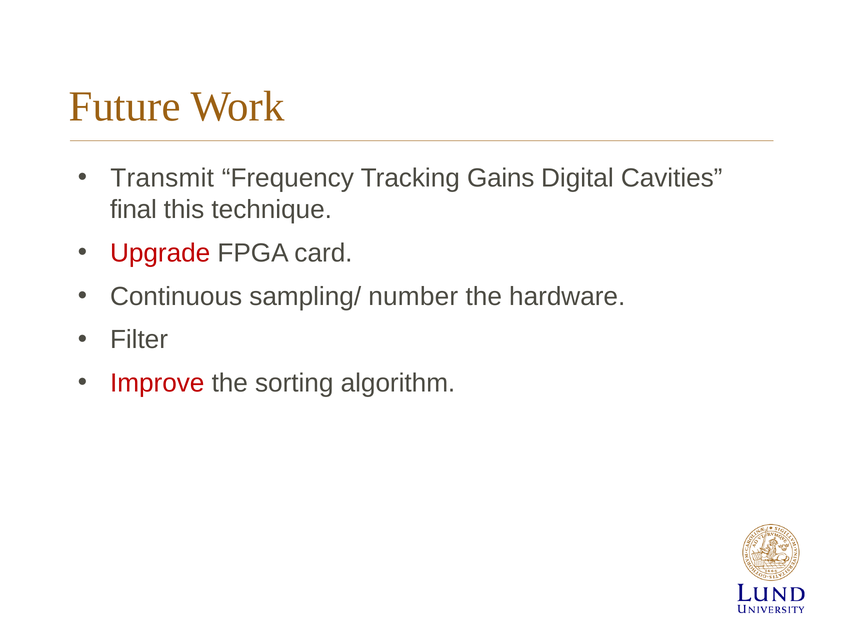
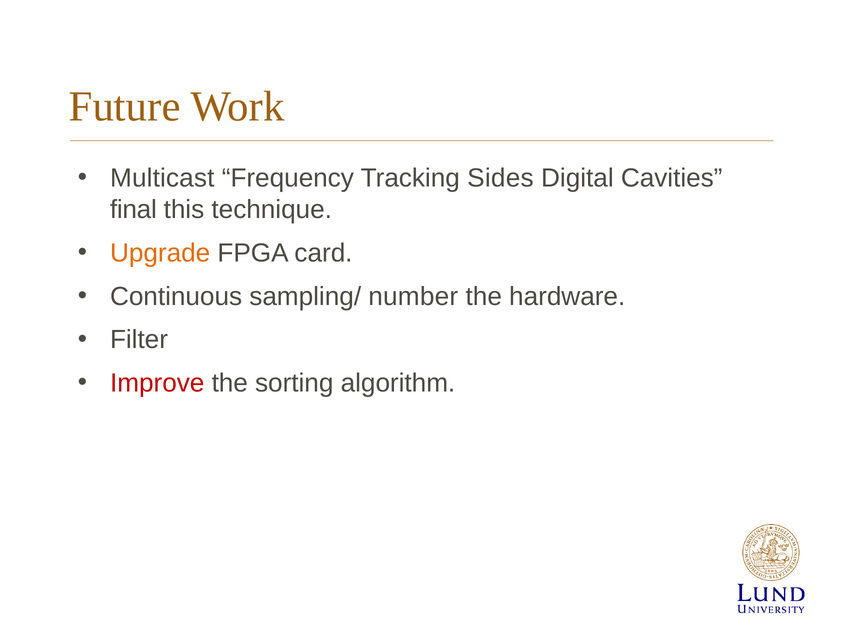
Transmit: Transmit -> Multicast (162, 178)
Gains: Gains -> Sides (500, 178)
Upgrade colour: red -> orange (160, 253)
